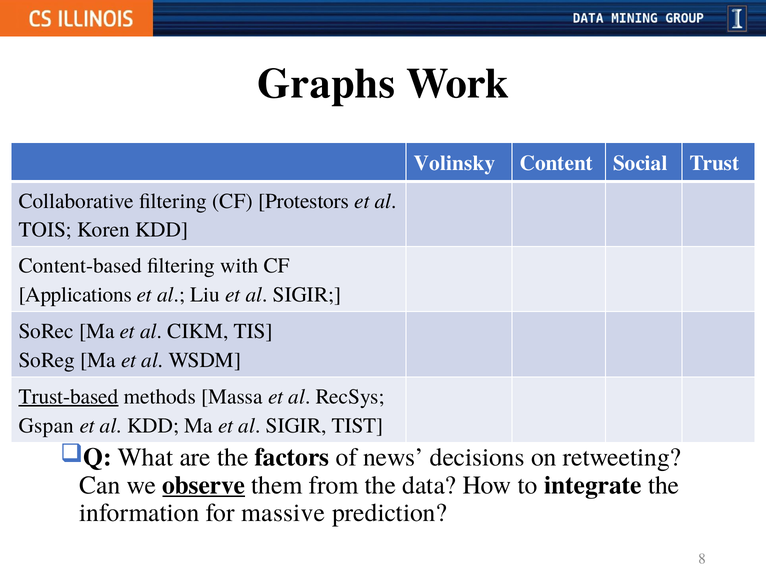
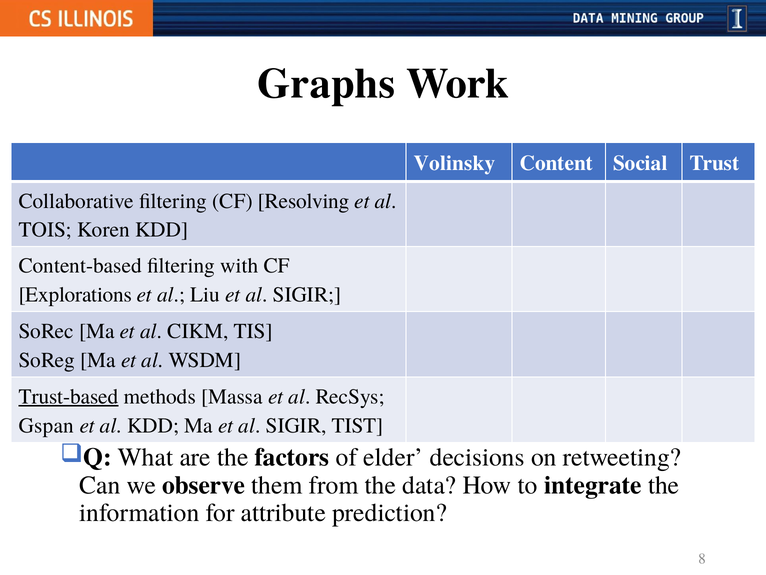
Protestors: Protestors -> Resolving (304, 201)
Applications: Applications -> Explorations (75, 294)
news: news -> elder (393, 457)
observe underline: present -> none (204, 485)
massive: massive -> attribute (283, 512)
